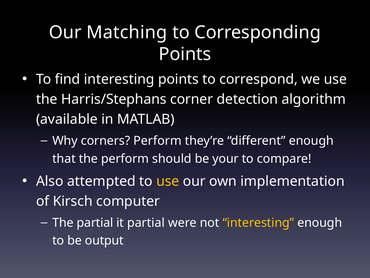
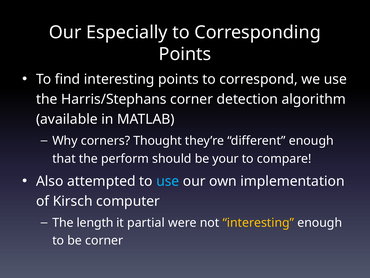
Matching: Matching -> Especially (127, 32)
corners Perform: Perform -> Thought (158, 141)
use colour: yellow -> light blue (168, 181)
The partial: partial -> length (95, 222)
be output: output -> corner (104, 240)
